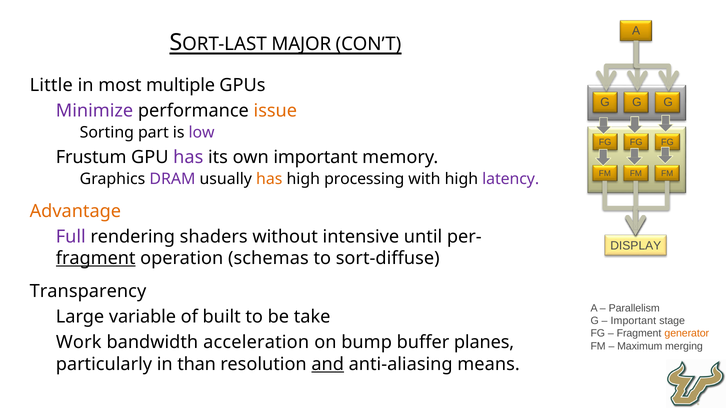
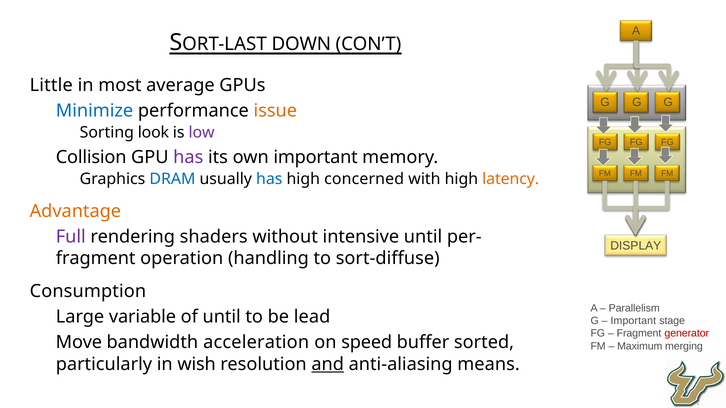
MAJOR: MAJOR -> DOWN (301, 44)
multiple: multiple -> average (180, 85)
Minimize colour: purple -> blue (95, 111)
part: part -> look (153, 133)
Frustum: Frustum -> Collision (91, 157)
DRAM colour: purple -> blue (172, 179)
has colour: orange -> blue (269, 179)
processing: processing -> concerned (364, 179)
latency colour: purple -> orange (511, 179)
fragment underline: present -> none (96, 259)
schemas: schemas -> handling (268, 259)
Transparency: Transparency -> Consumption (88, 292)
of built: built -> until (222, 317)
take: take -> lead (312, 317)
generator colour: orange -> red (687, 334)
Work: Work -> Move (79, 343)
bump: bump -> speed (367, 343)
planes: planes -> sorted (484, 343)
than: than -> wish (197, 365)
